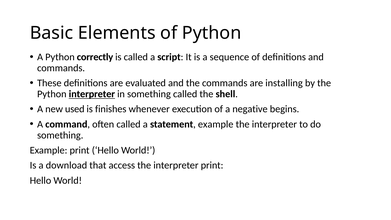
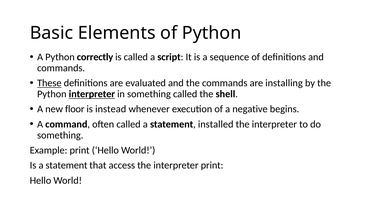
These underline: none -> present (49, 83)
used: used -> floor (75, 109)
finishes: finishes -> instead (111, 109)
statement example: example -> installed (216, 124)
Is a download: download -> statement (67, 165)
